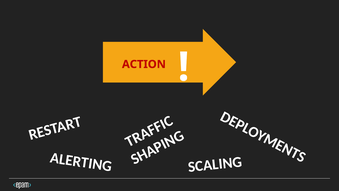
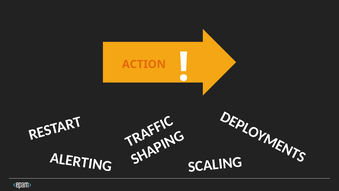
ACTION colour: red -> orange (144, 64)
